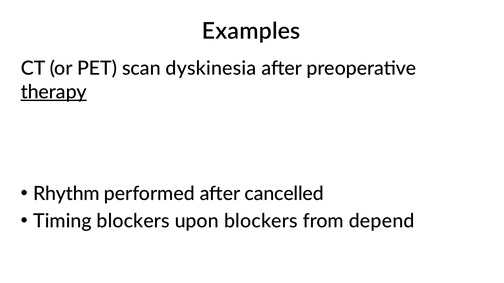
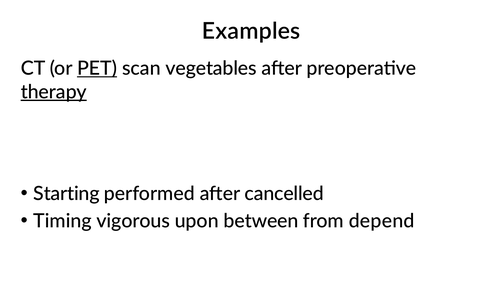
PET underline: none -> present (97, 69)
dyskinesia: dyskinesia -> vegetables (211, 69)
Rhythm: Rhythm -> Starting (66, 194)
Timing blockers: blockers -> vigorous (133, 222)
upon blockers: blockers -> between (261, 222)
